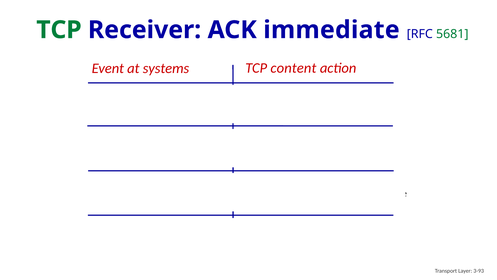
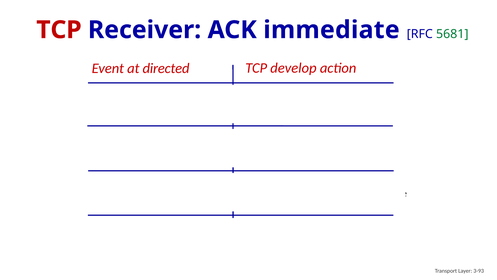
TCP colour: green -> red (59, 30)
content: content -> develop (293, 68)
systems: systems -> directed (166, 68)
